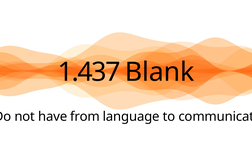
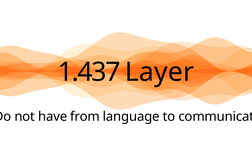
Blank: Blank -> Layer (159, 72)
